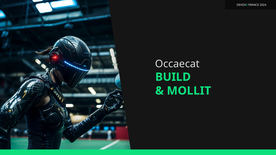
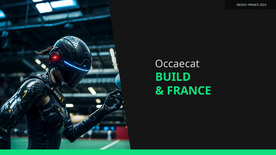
MOLLIT: MOLLIT -> FRANCE (189, 91)
